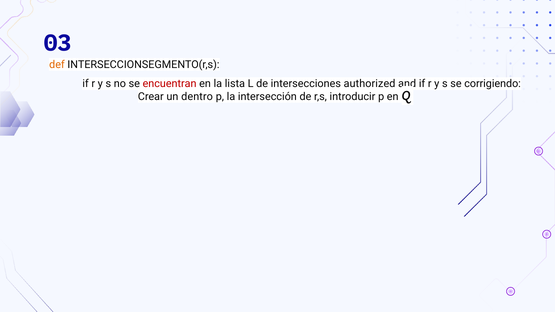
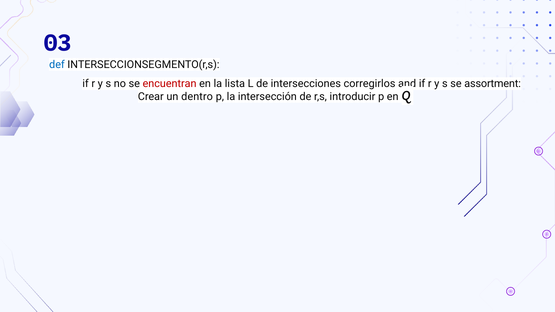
def colour: orange -> blue (57, 65)
authorized: authorized -> corregirlos (370, 84)
corrigiendo: corrigiendo -> assortment (493, 84)
